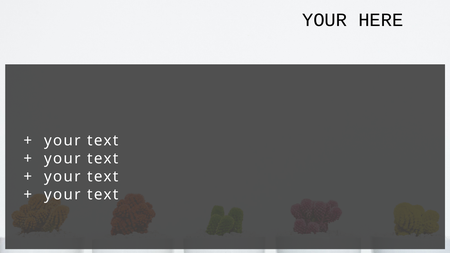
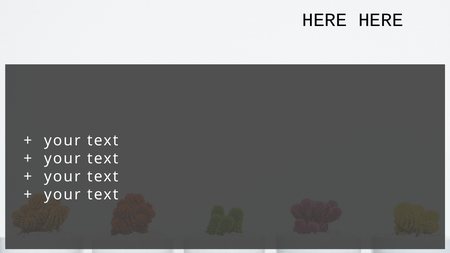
YOUR: YOUR -> HERE (325, 20)
